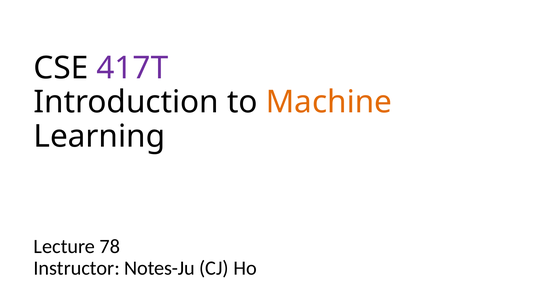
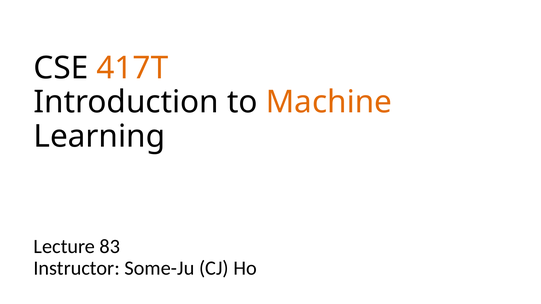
417T colour: purple -> orange (132, 68)
78: 78 -> 83 (110, 247)
Notes-Ju: Notes-Ju -> Some-Ju (159, 268)
